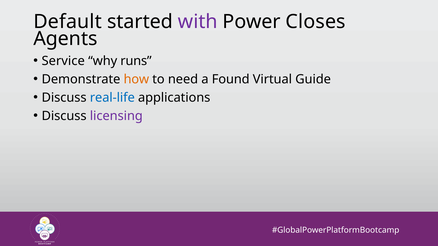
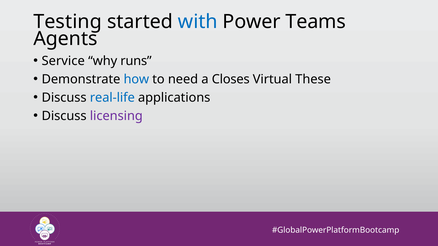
Default: Default -> Testing (68, 22)
with colour: purple -> blue (198, 22)
Closes: Closes -> Teams (316, 22)
how colour: orange -> blue (136, 79)
Found: Found -> Closes (231, 79)
Guide: Guide -> These (313, 79)
